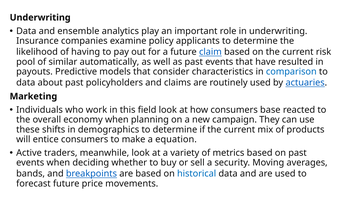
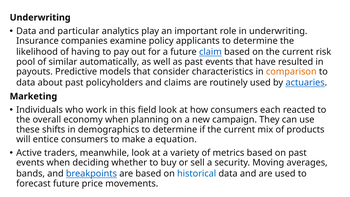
ensemble: ensemble -> particular (78, 31)
comparison colour: blue -> orange (291, 72)
base: base -> each (270, 110)
